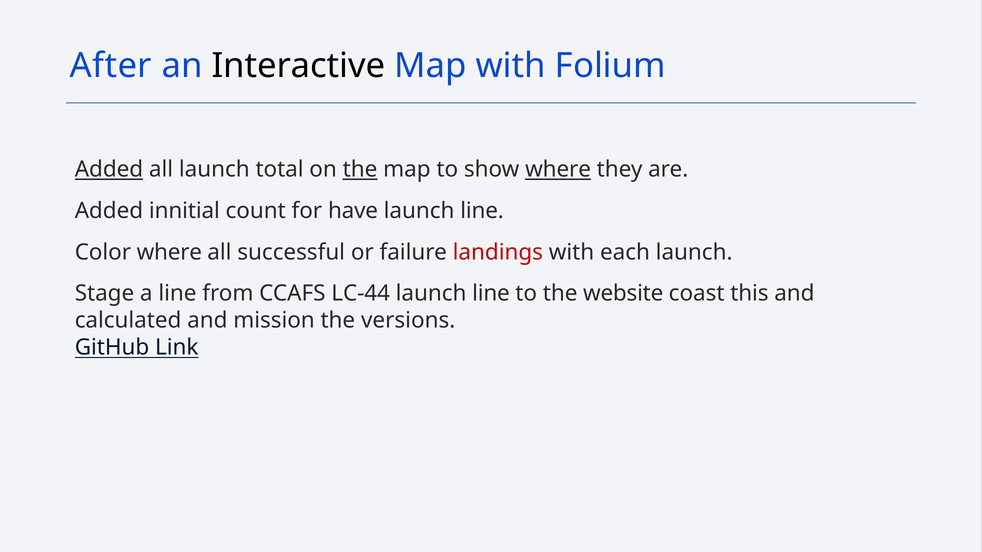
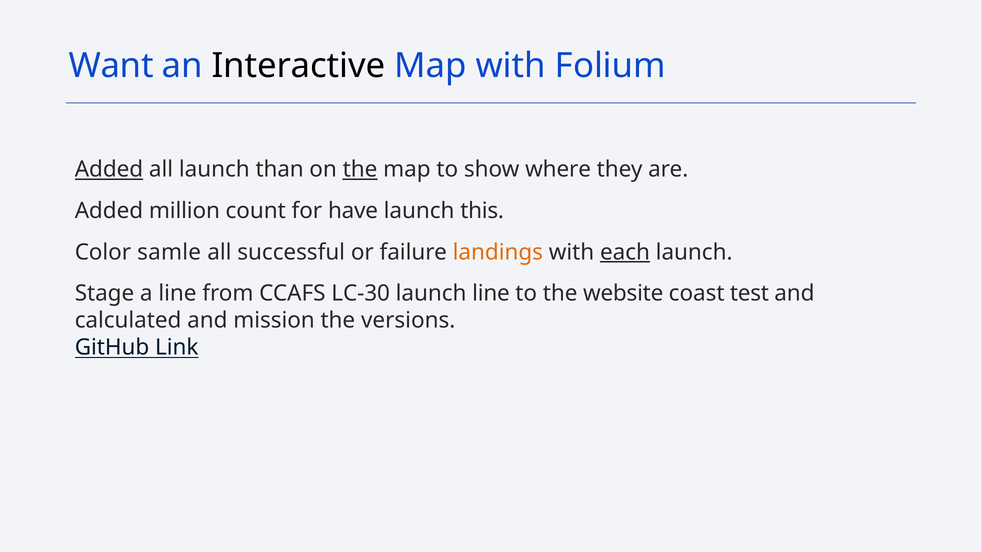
After: After -> Want (111, 66)
total: total -> than (280, 170)
where underline: present -> none (558, 170)
innitial: innitial -> million (184, 211)
line: line -> this (482, 211)
Color where: where -> samle (169, 252)
landings colour: red -> orange (498, 252)
each underline: none -> present (625, 252)
LC-44: LC-44 -> LC-30 (361, 294)
this: this -> test (749, 294)
